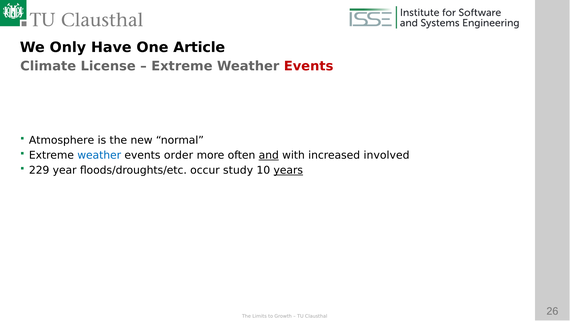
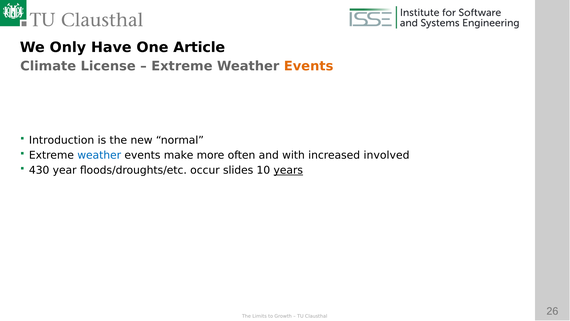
Events colour: red -> orange (309, 66)
Atmosphere: Atmosphere -> Introduction (62, 140)
order: order -> make (179, 155)
and underline: present -> none (269, 155)
229: 229 -> 430 (39, 170)
study: study -> slides (238, 170)
